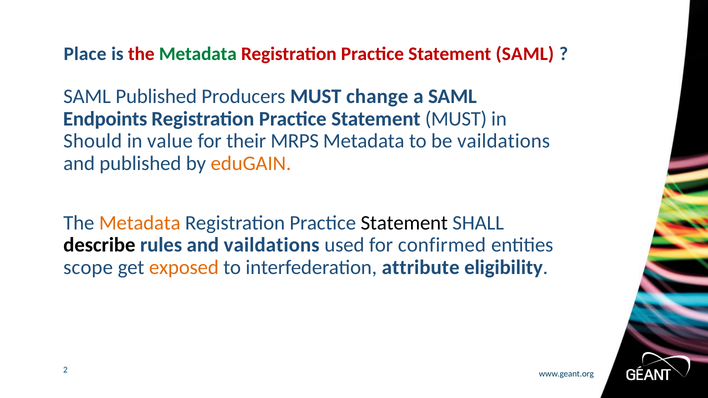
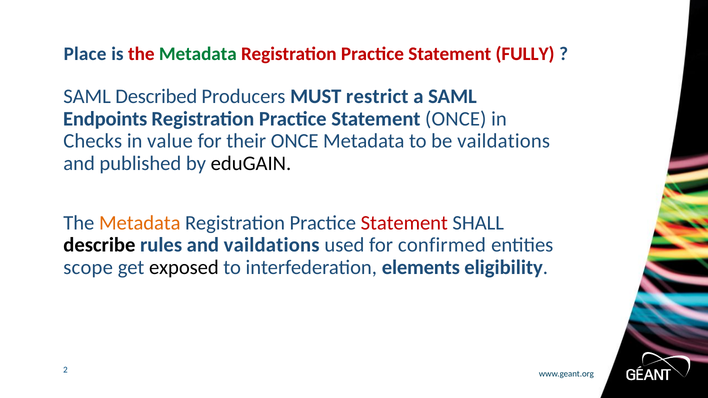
Statement SAML: SAML -> FULLY (525, 54)
SAML Published: Published -> Described (156, 97)
change: change -> restrict (377, 97)
Statement MUST: MUST -> ONCE (456, 119)
Should: Should -> Checks (93, 141)
their MRPS: MRPS -> ONCE (295, 141)
eduGAIN colour: orange -> black (251, 164)
Statement colour: black -> red (404, 223)
exposed colour: orange -> black (184, 268)
attribute: attribute -> elements (421, 268)
